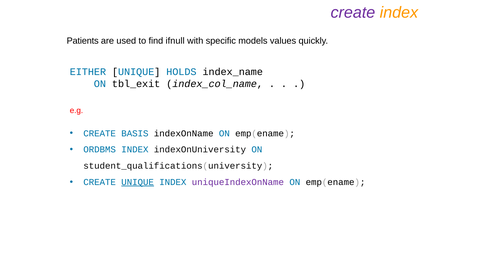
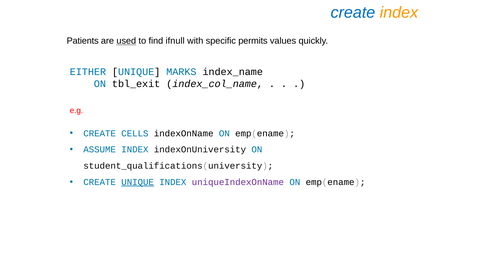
create colour: purple -> blue (353, 13)
used underline: none -> present (126, 41)
models: models -> permits (253, 41)
HOLDS: HOLDS -> MARKS (181, 72)
BASIS: BASIS -> CELLS (135, 133)
ORDBMS: ORDBMS -> ASSUME (100, 150)
